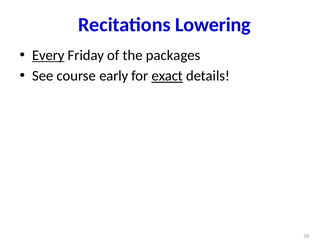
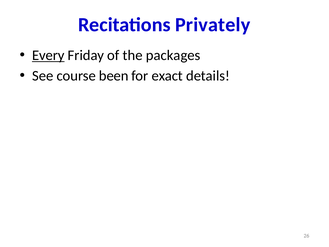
Lowering: Lowering -> Privately (213, 25)
early: early -> been (114, 76)
exact underline: present -> none (167, 76)
